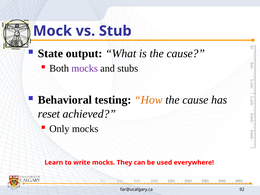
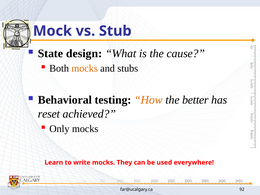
output: output -> design (84, 53)
mocks colour: purple -> orange (85, 68)
cause: cause -> better (195, 100)
